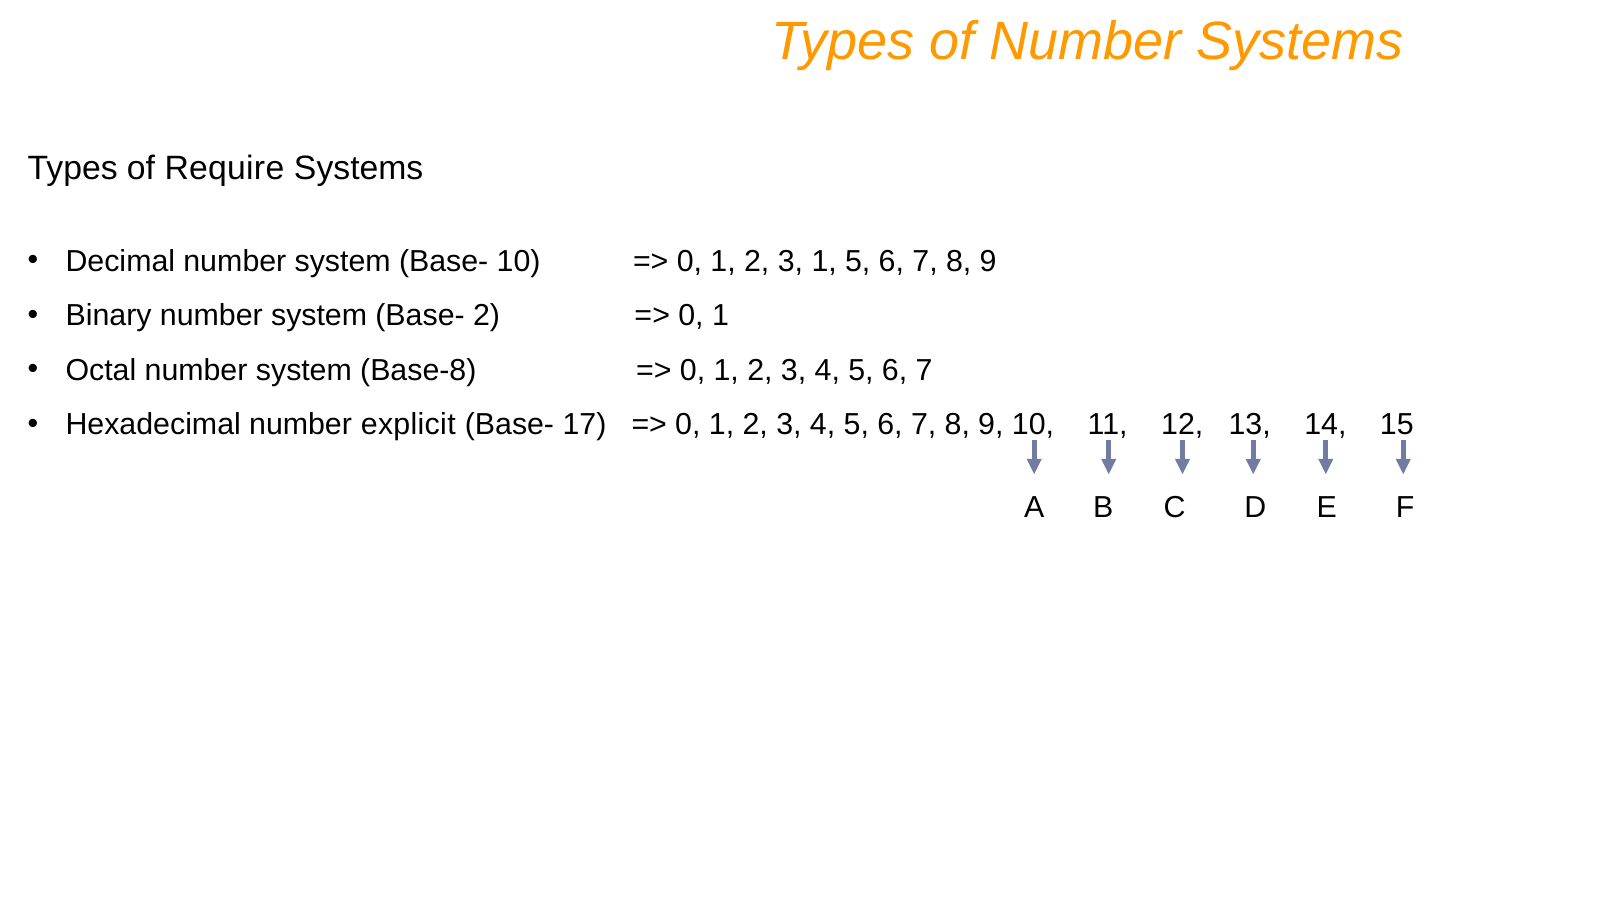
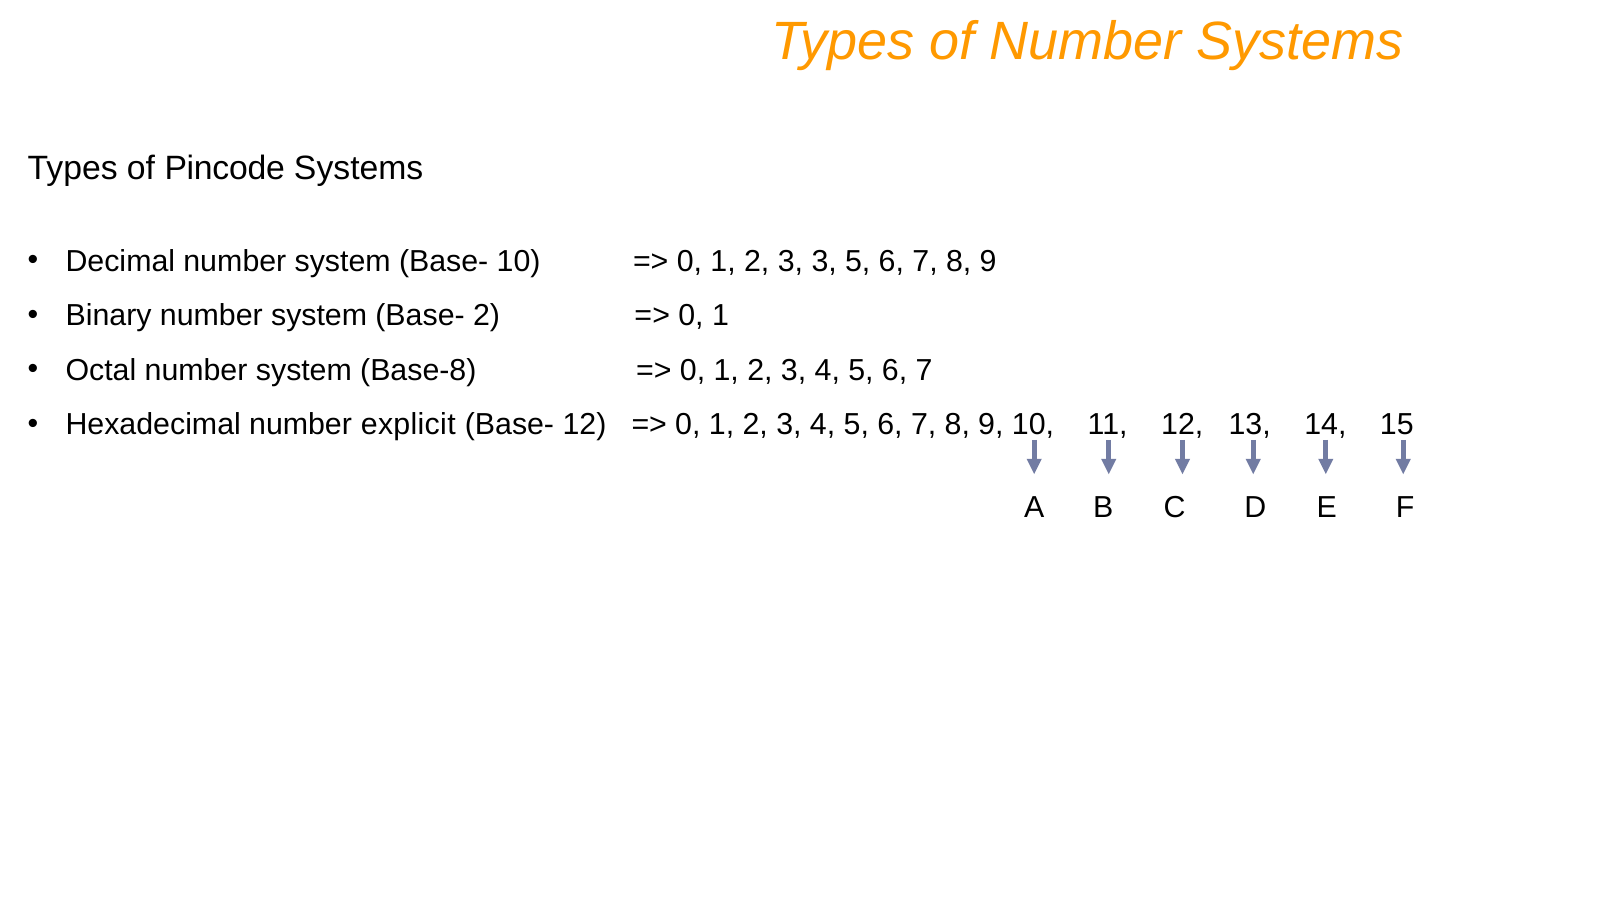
Require: Require -> Pincode (225, 168)
3 1: 1 -> 3 (824, 261)
Base- 17: 17 -> 12 (584, 425)
